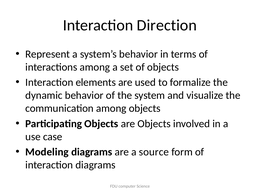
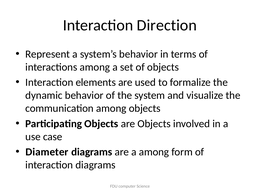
Modeling: Modeling -> Diameter (47, 152)
a source: source -> among (154, 152)
